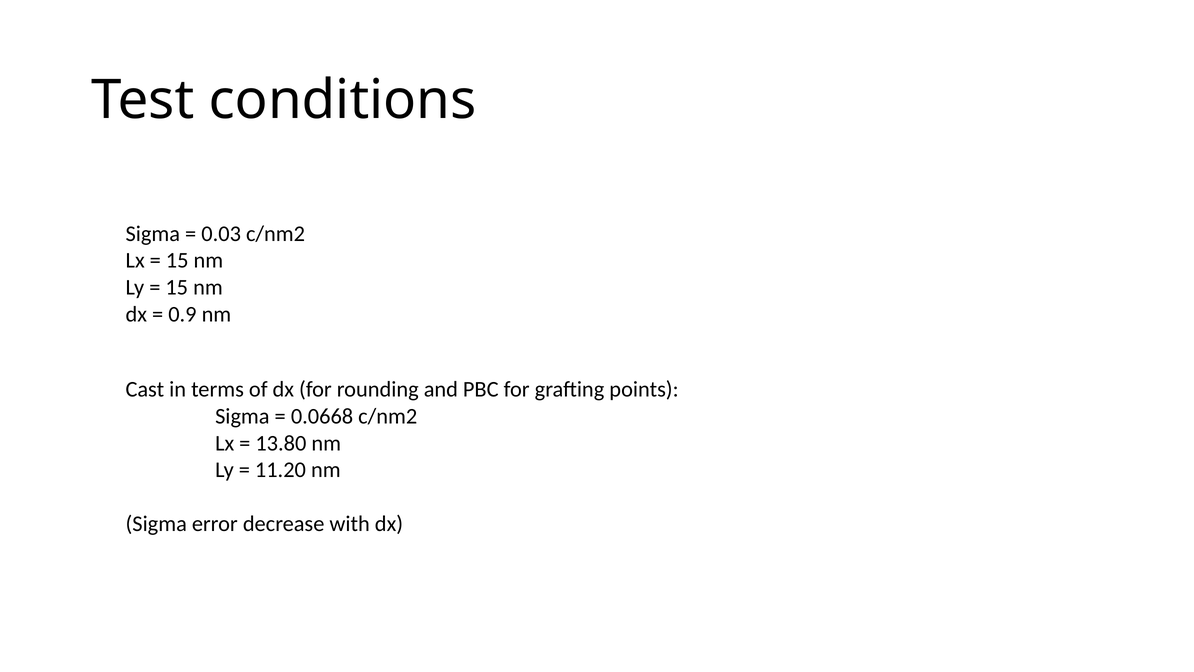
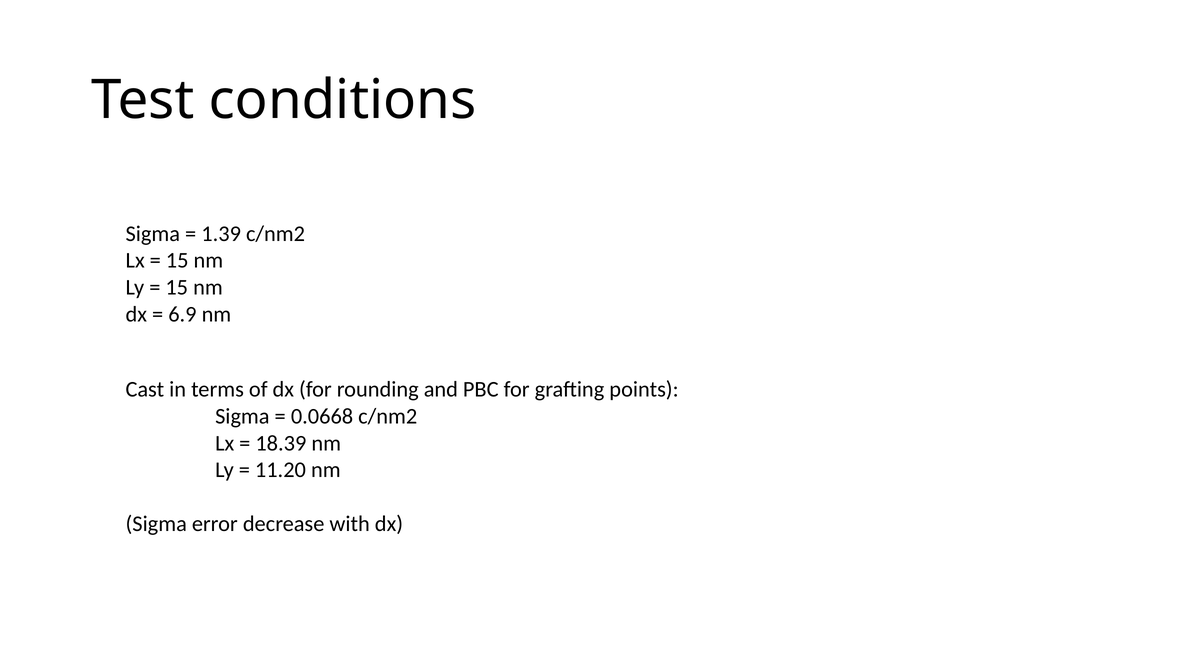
0.03: 0.03 -> 1.39 (221, 234)
0.9: 0.9 -> 6.9 (182, 314)
13.80: 13.80 -> 18.39 (281, 443)
